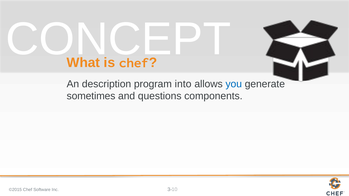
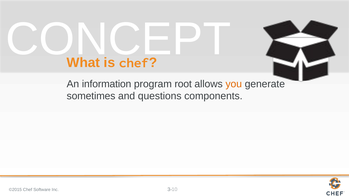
description: description -> information (107, 84)
into: into -> root (183, 84)
you colour: blue -> orange (234, 84)
